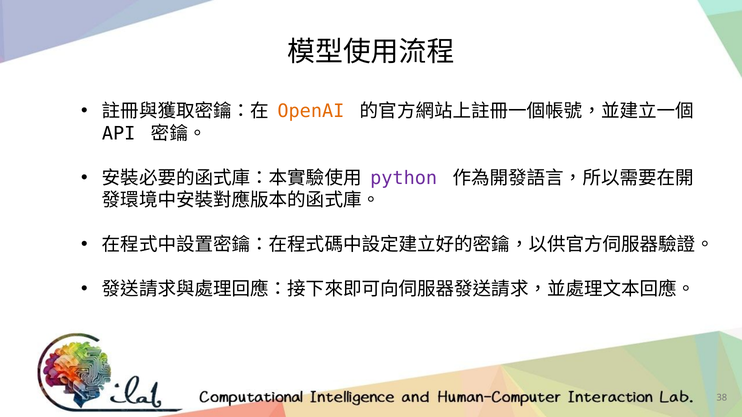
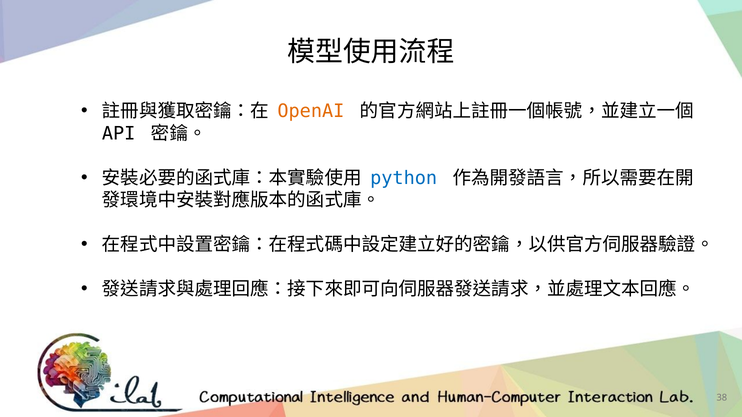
python colour: purple -> blue (404, 178)
